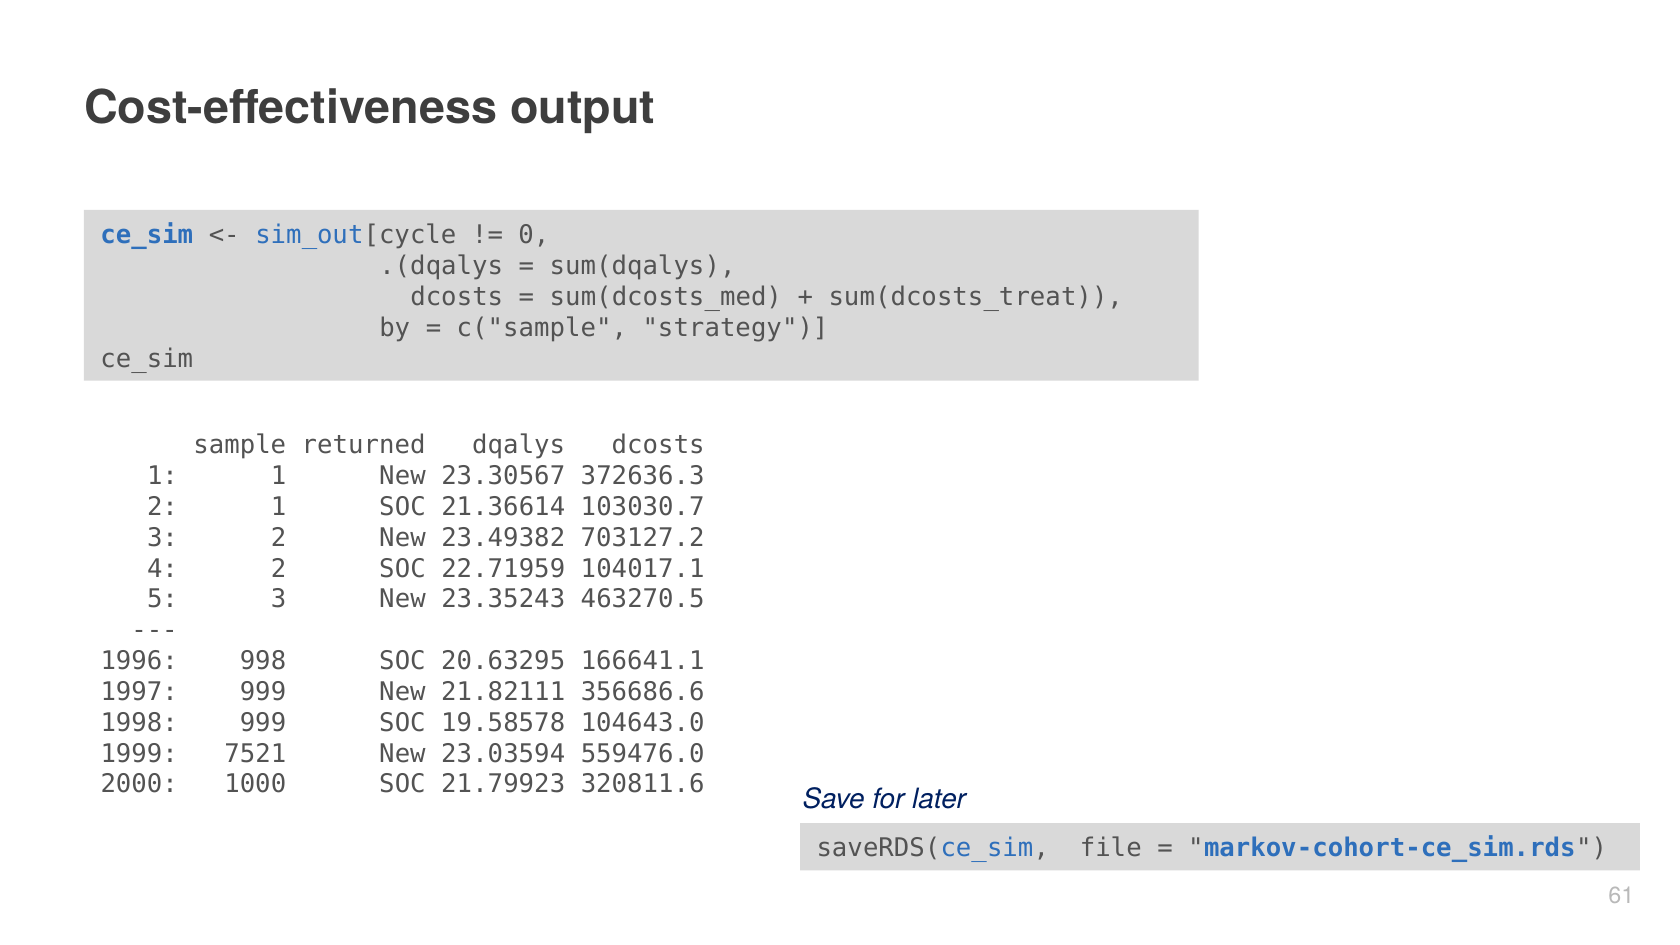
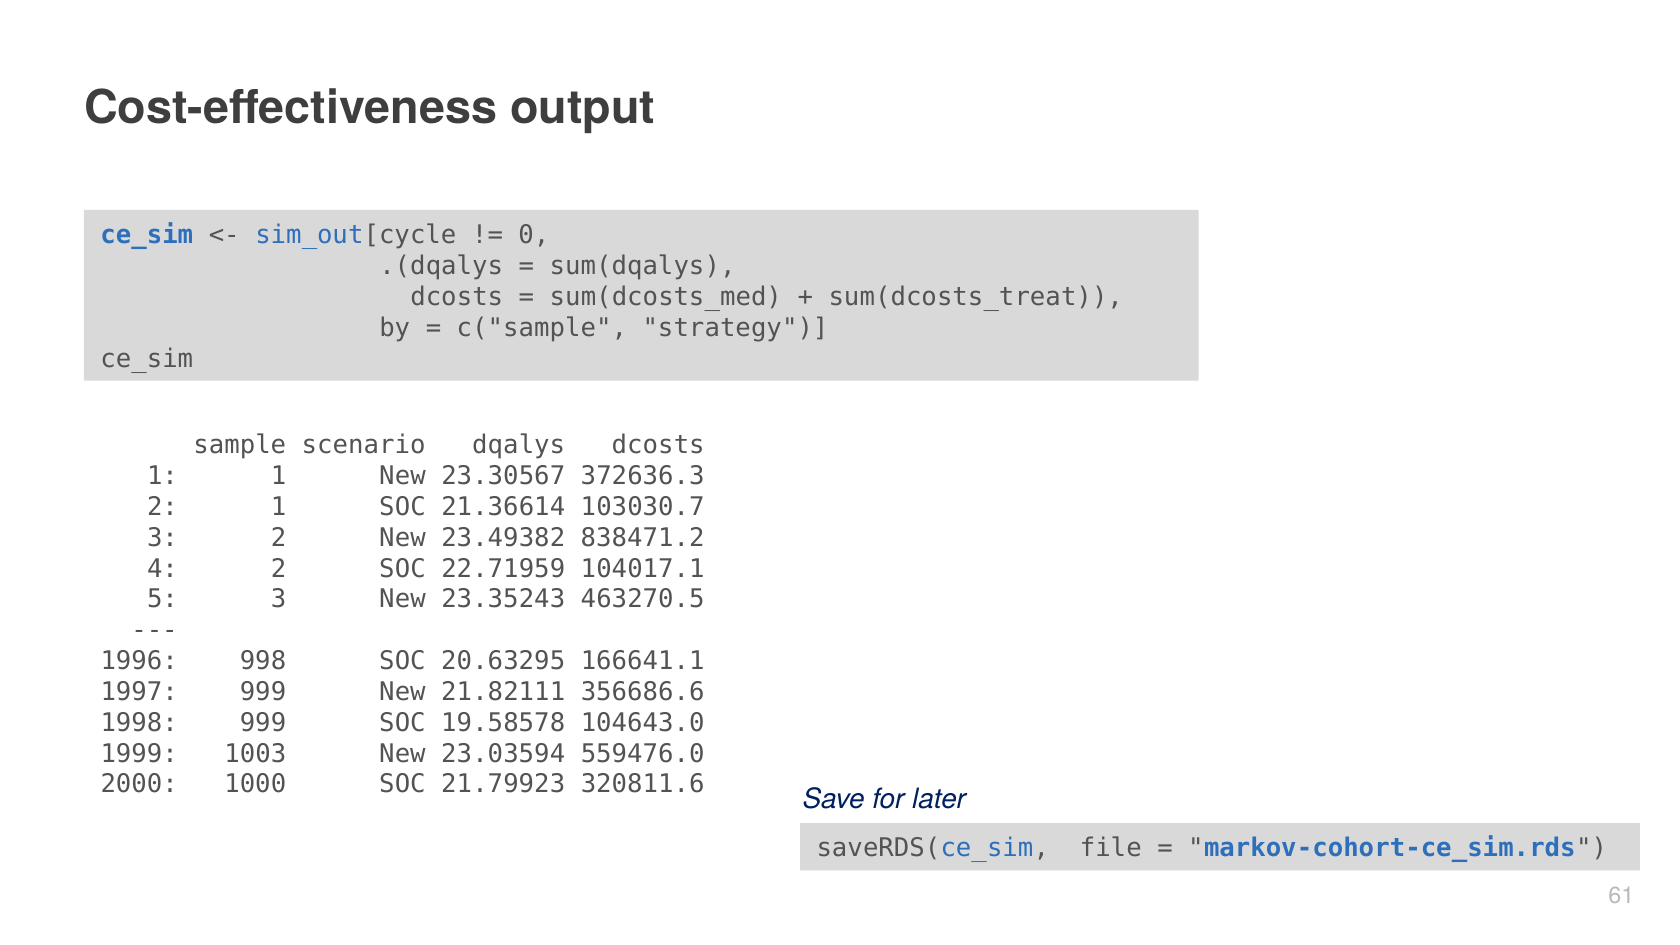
returned: returned -> scenario (364, 445)
703127.2: 703127.2 -> 838471.2 (643, 538)
7521: 7521 -> 1003 (255, 754)
